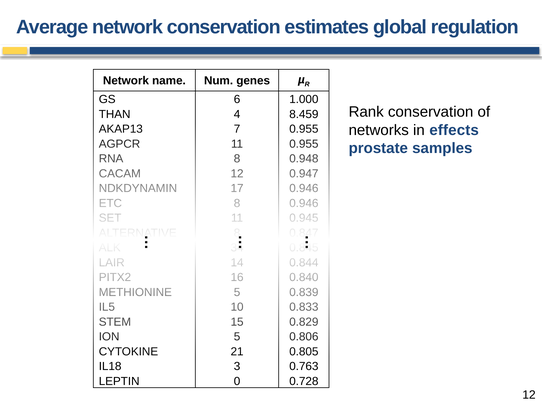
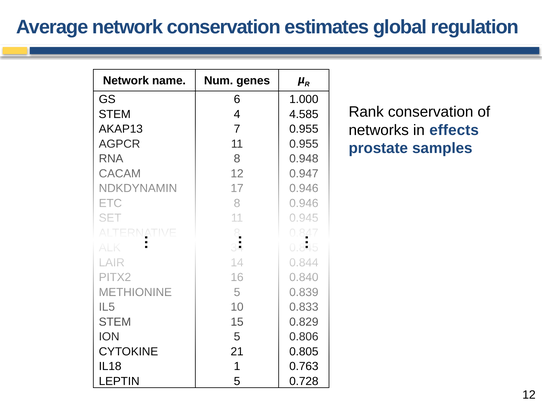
THAN: THAN -> STEM (115, 114)
8.459: 8.459 -> 4.585 (304, 114)
3: 3 -> 1 (237, 367)
LEPTIN 0: 0 -> 5 (237, 382)
